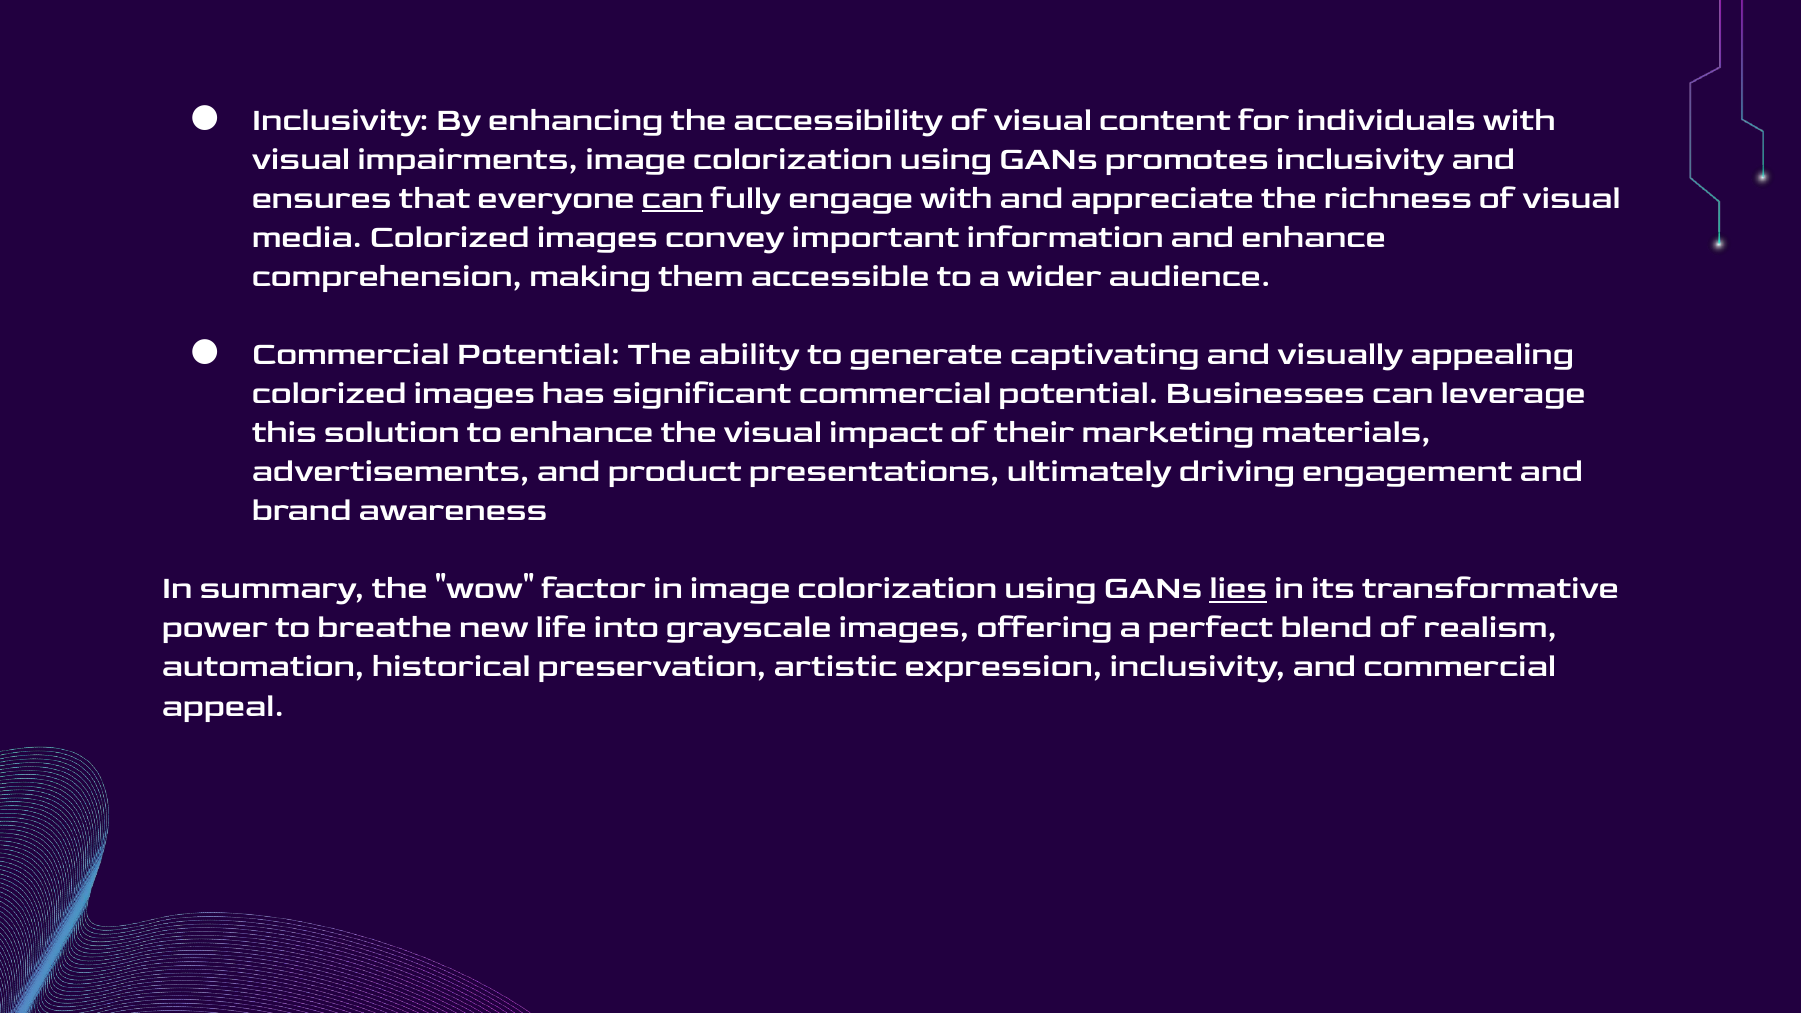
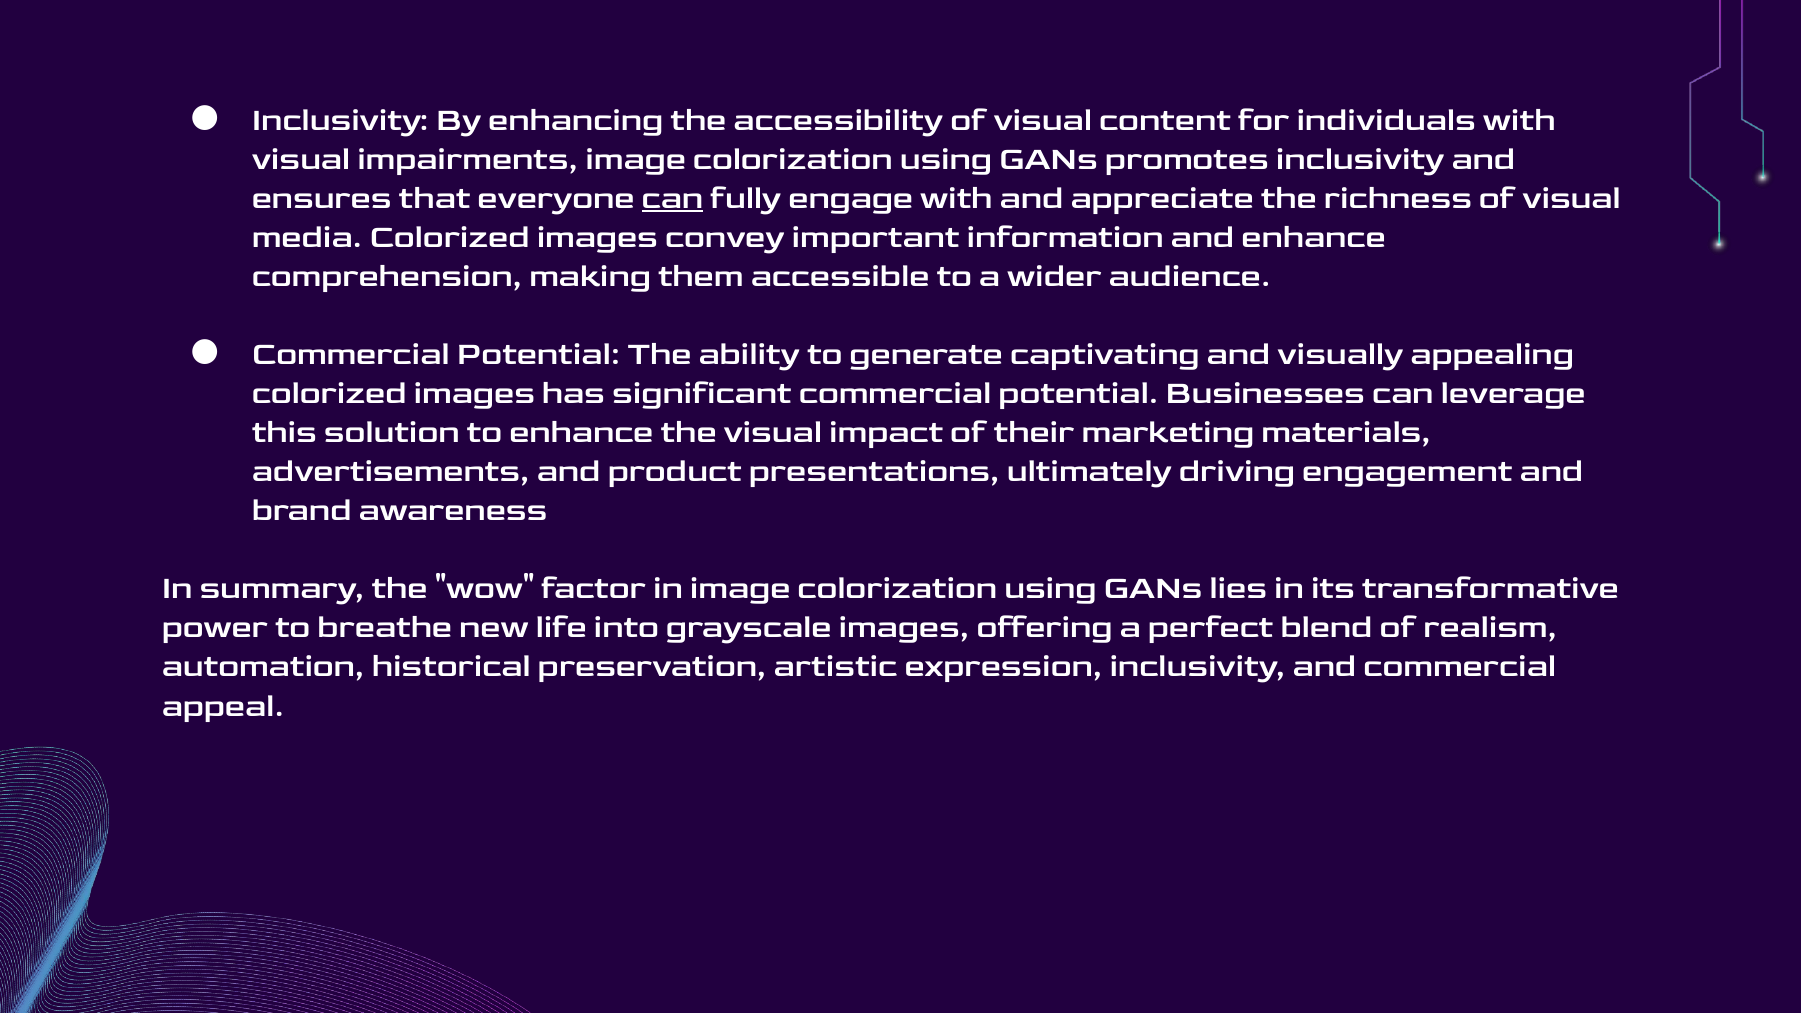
lies underline: present -> none (1238, 588)
